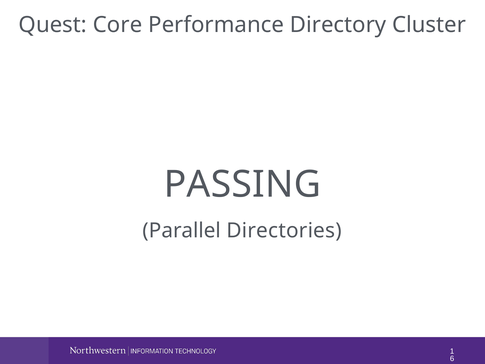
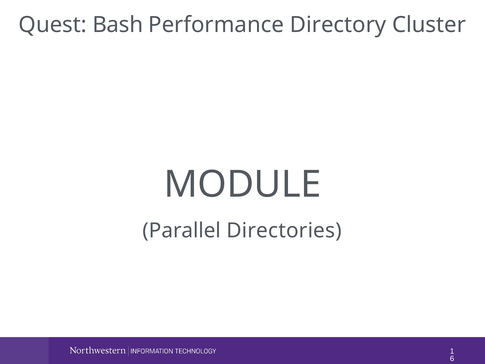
Core: Core -> Bash (118, 25)
PASSING: PASSING -> MODULE (243, 184)
